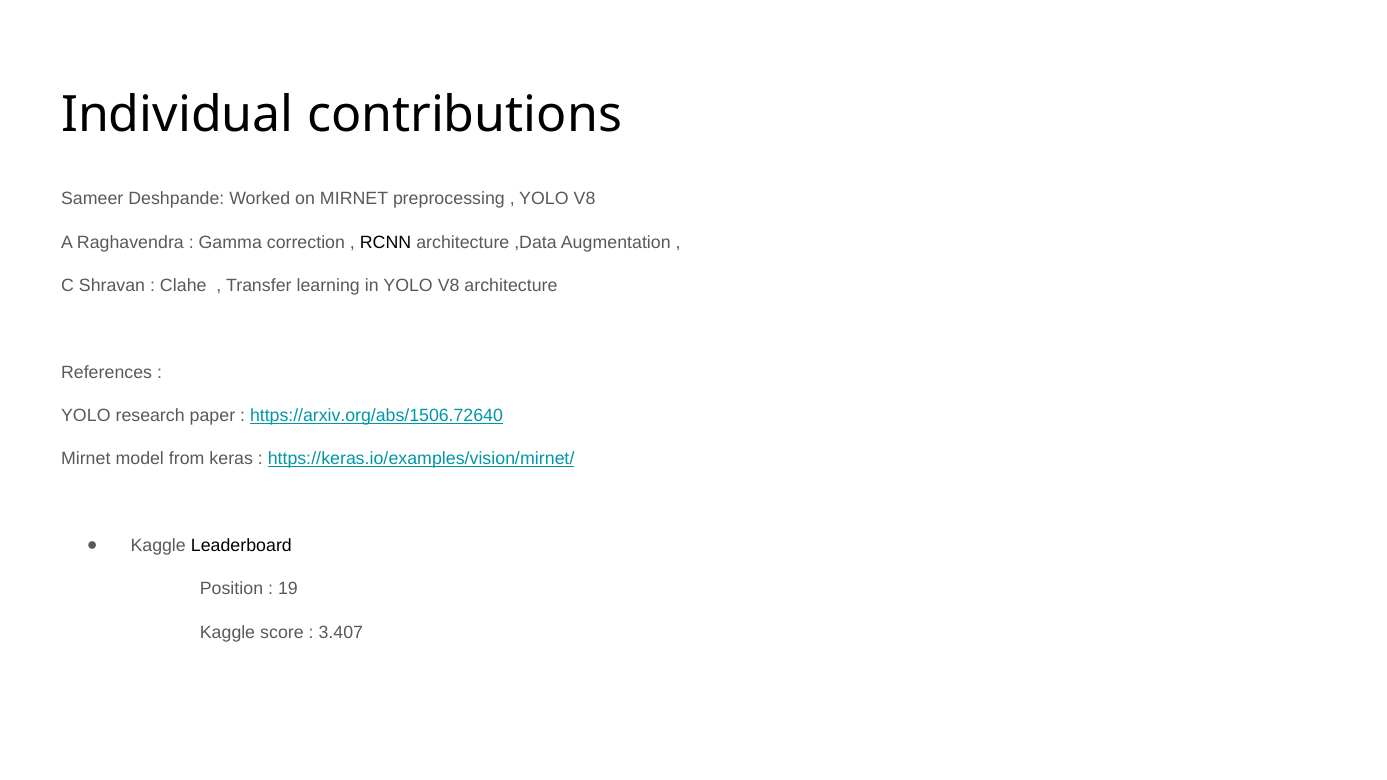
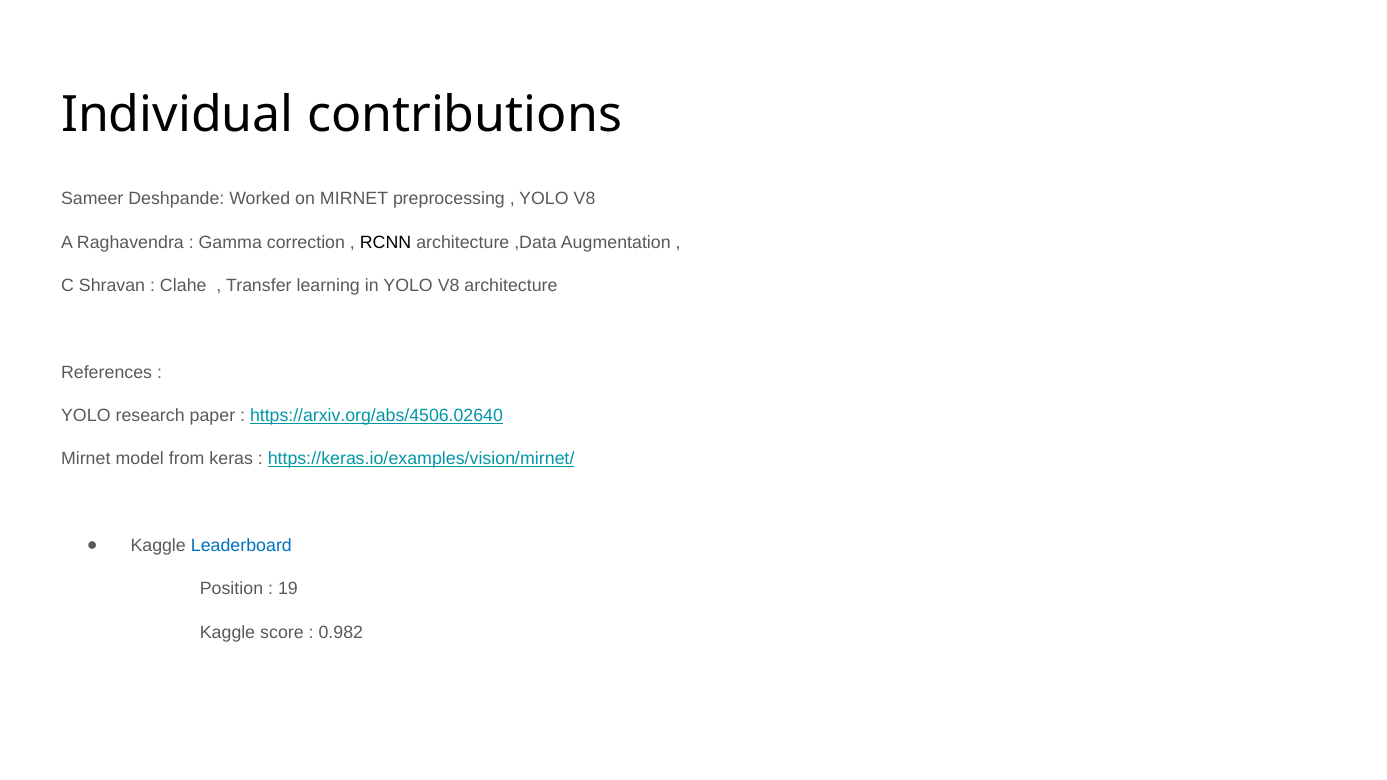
https://arxiv.org/abs/1506.72640: https://arxiv.org/abs/1506.72640 -> https://arxiv.org/abs/4506.02640 (376, 416)
Leaderboard colour: black -> blue (241, 546)
3.407: 3.407 -> 0.982 (341, 632)
